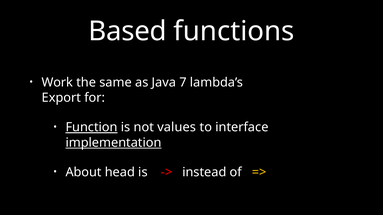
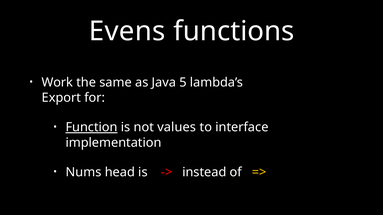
Based: Based -> Evens (127, 31)
7: 7 -> 5 (183, 83)
implementation underline: present -> none (114, 143)
About: About -> Nums (84, 173)
